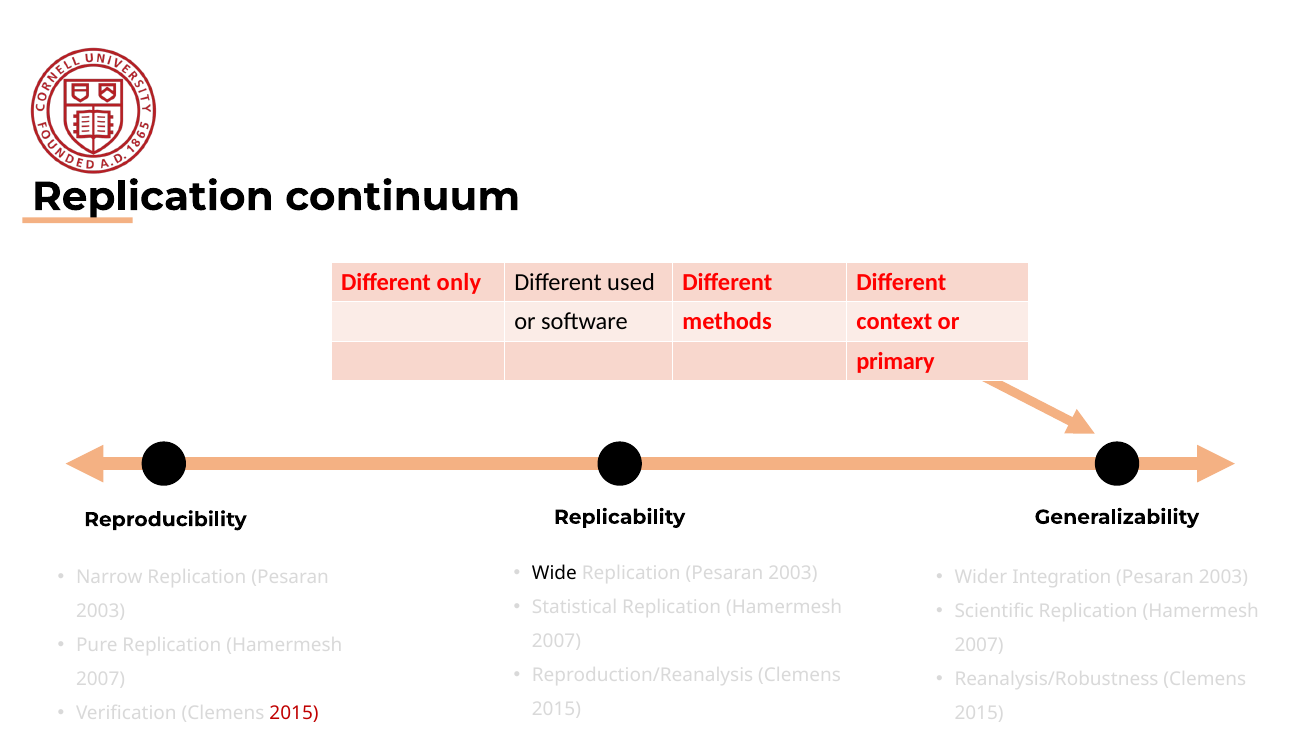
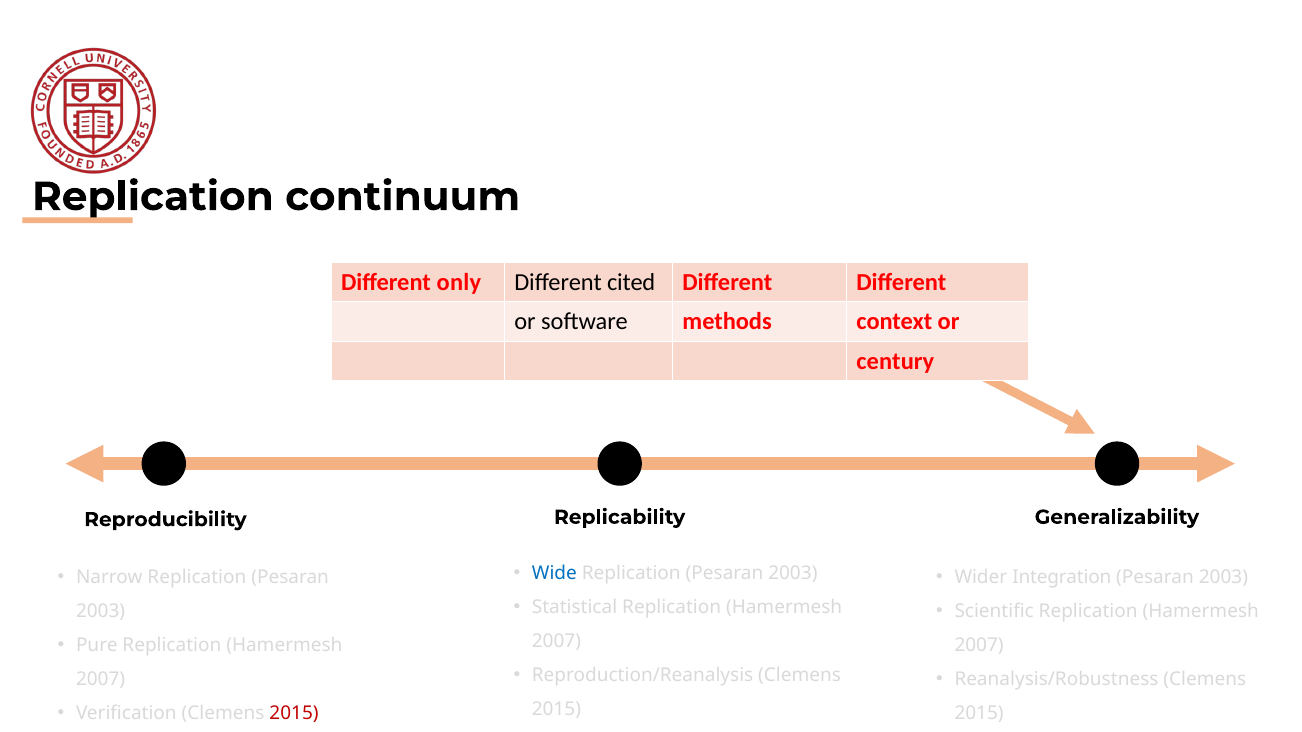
used: used -> cited (631, 282)
primary: primary -> century (895, 361)
Wide colour: black -> blue (554, 573)
